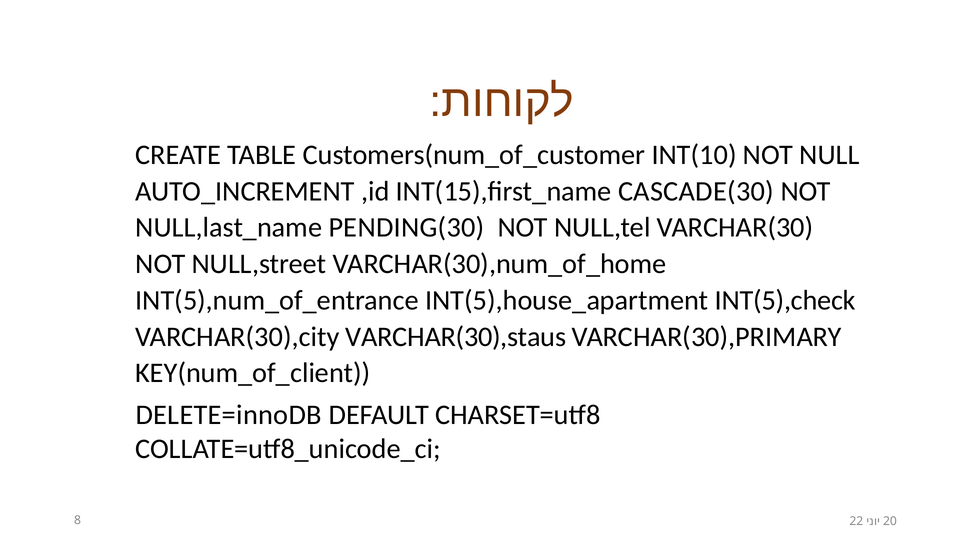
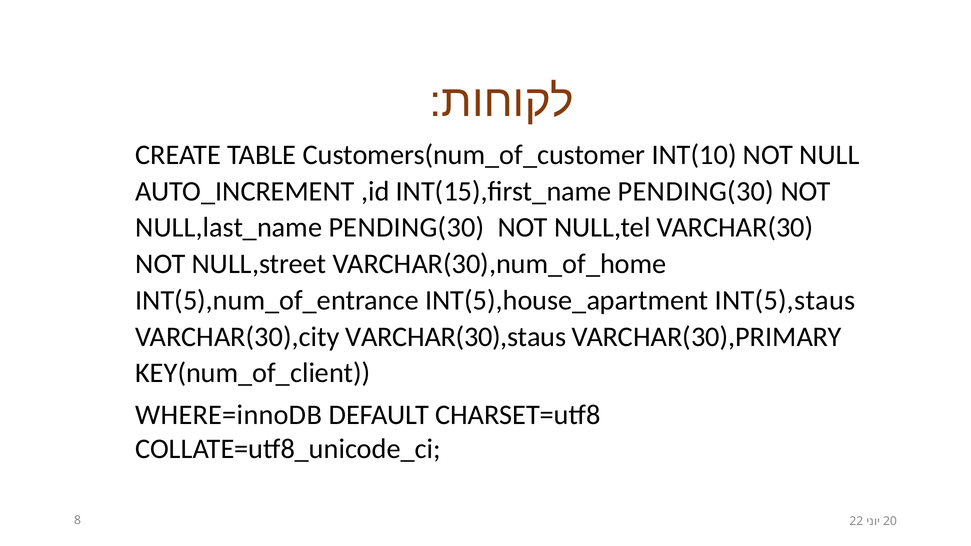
INT(15),first_name CASCADE(30: CASCADE(30 -> PENDING(30 (696, 191)
INT(5),check: INT(5),check -> INT(5),staus (785, 300)
DELETE=innoDB: DELETE=innoDB -> WHERE=innoDB (229, 415)
